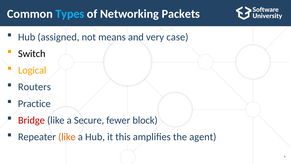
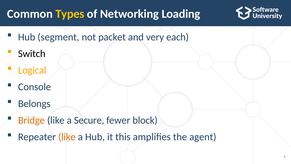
Types colour: light blue -> yellow (70, 14)
Packets: Packets -> Loading (181, 14)
assigned: assigned -> segment (58, 37)
means: means -> packet (112, 37)
case: case -> each (178, 37)
Routers: Routers -> Console (35, 87)
Practice: Practice -> Belongs (34, 103)
Bridge colour: red -> orange (31, 120)
